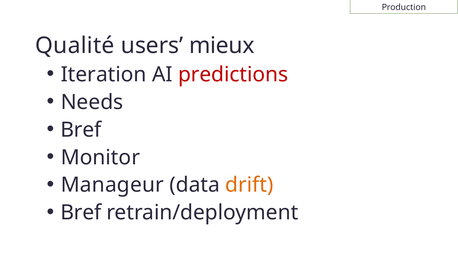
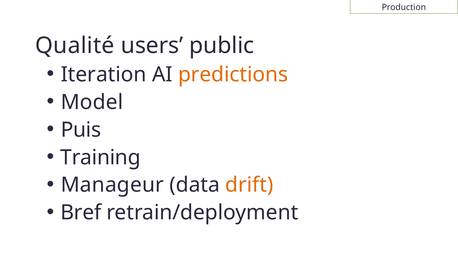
users mieux: mieux -> public (222, 45)
predictions colour: red -> orange (233, 74)
Needs: Needs -> Model (92, 102)
Bref: Bref -> Puis (81, 130)
Monitor: Monitor -> Training (100, 157)
